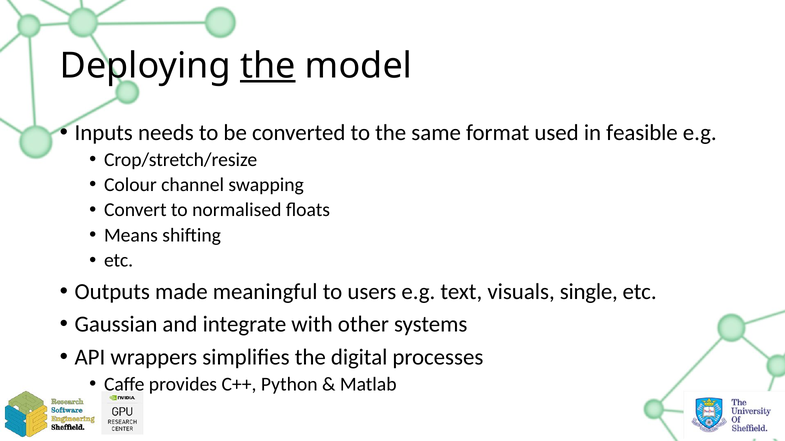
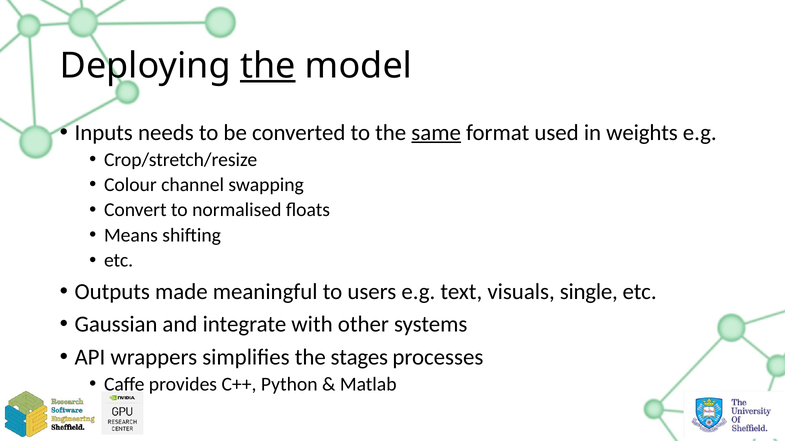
same underline: none -> present (436, 133)
feasible: feasible -> weights (642, 133)
digital: digital -> stages (359, 358)
